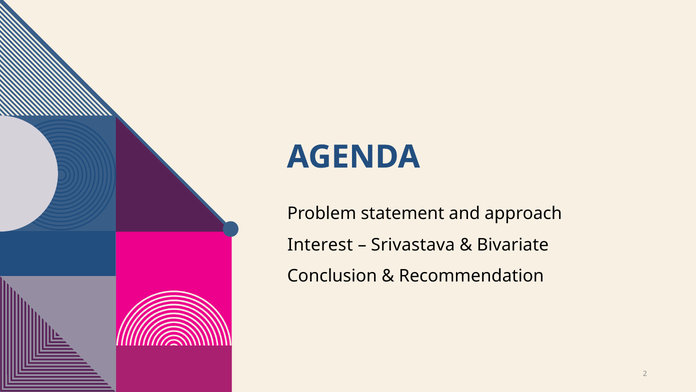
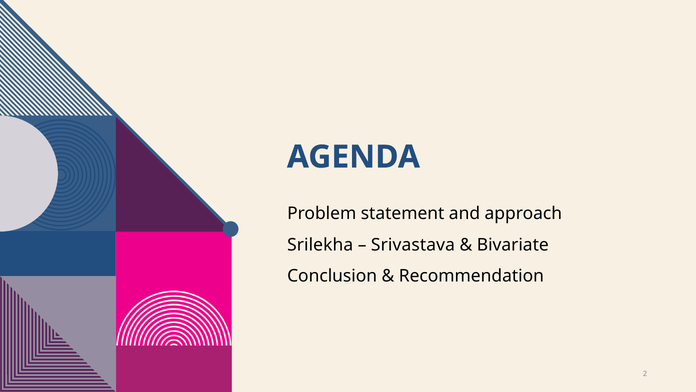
Interest: Interest -> Srilekha (320, 244)
